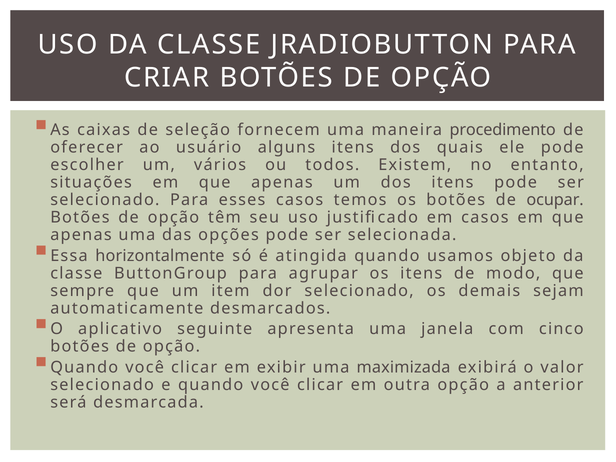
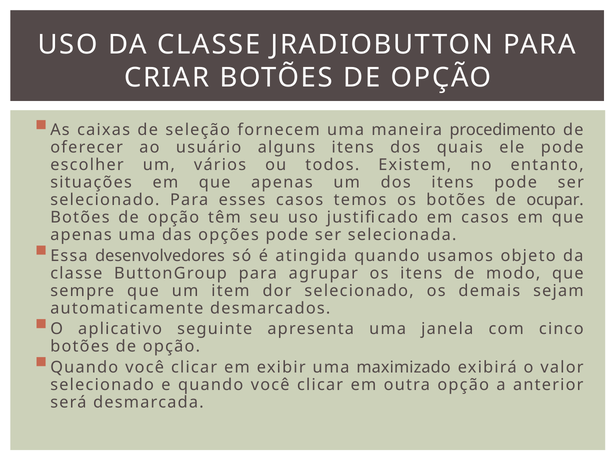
horizontalmente: horizontalmente -> desenvolvedores (160, 256)
maximizada: maximizada -> maximizado (404, 367)
